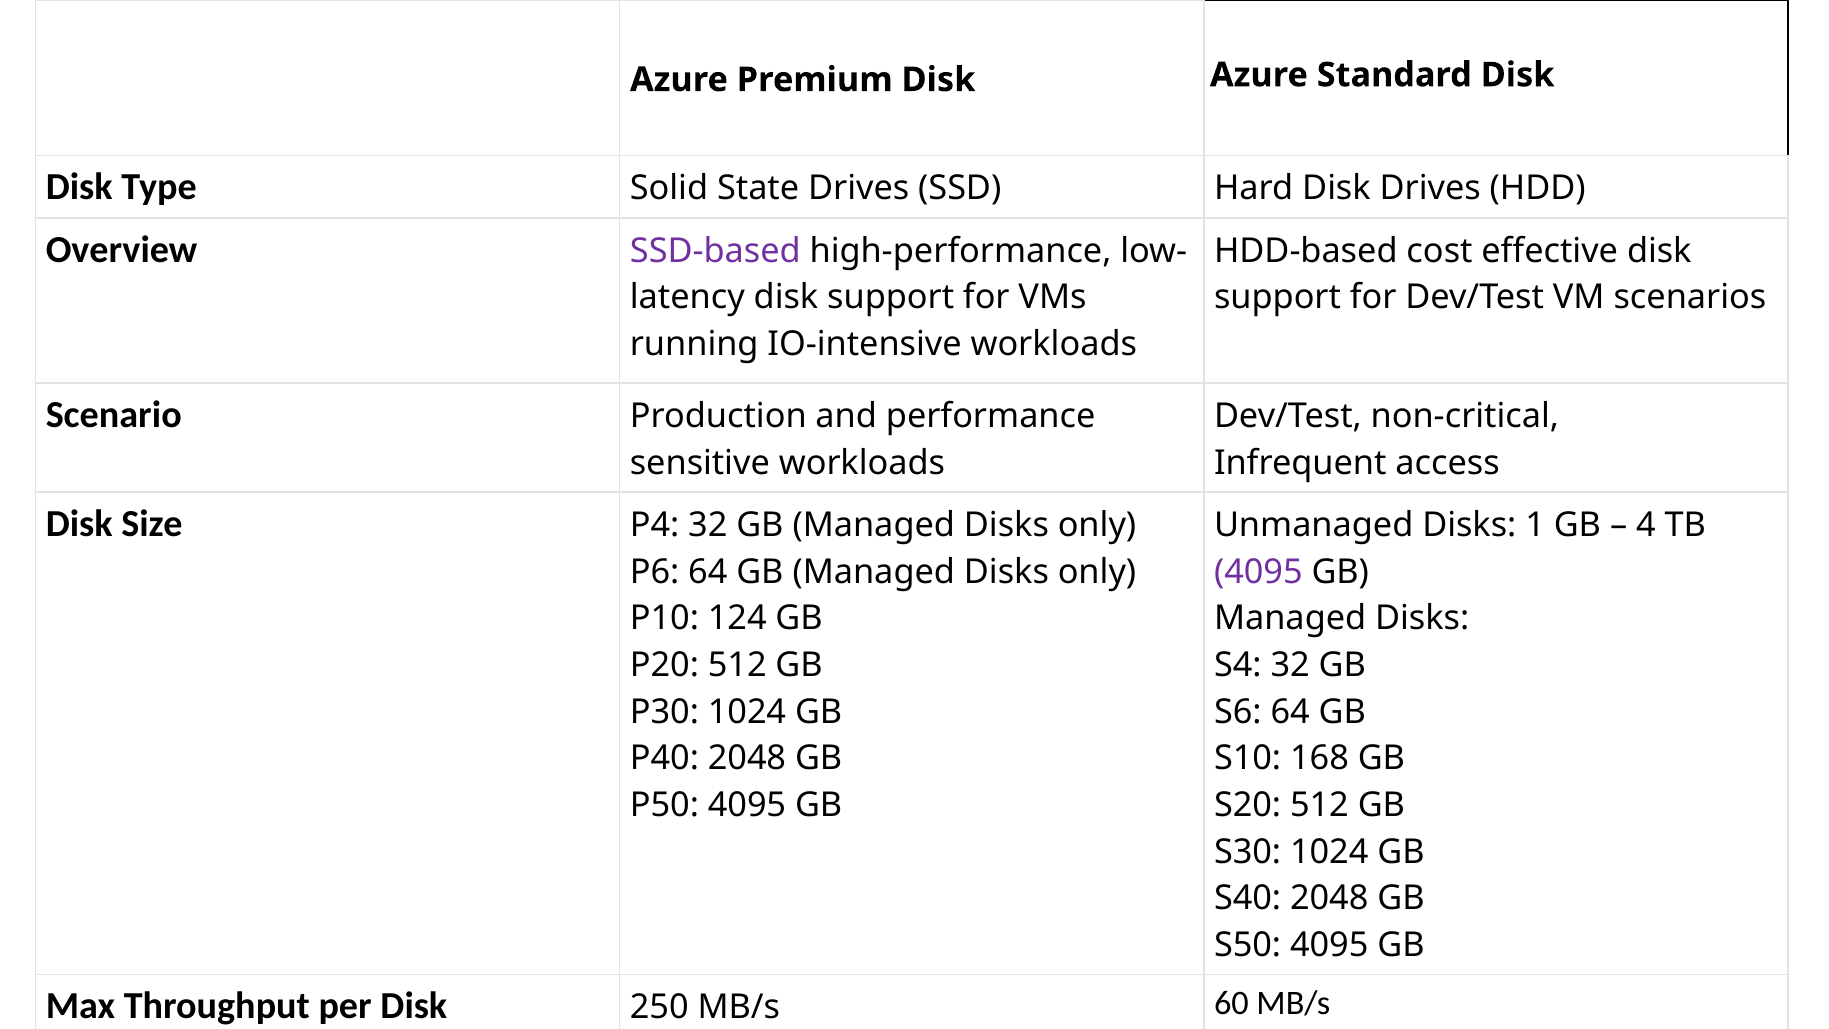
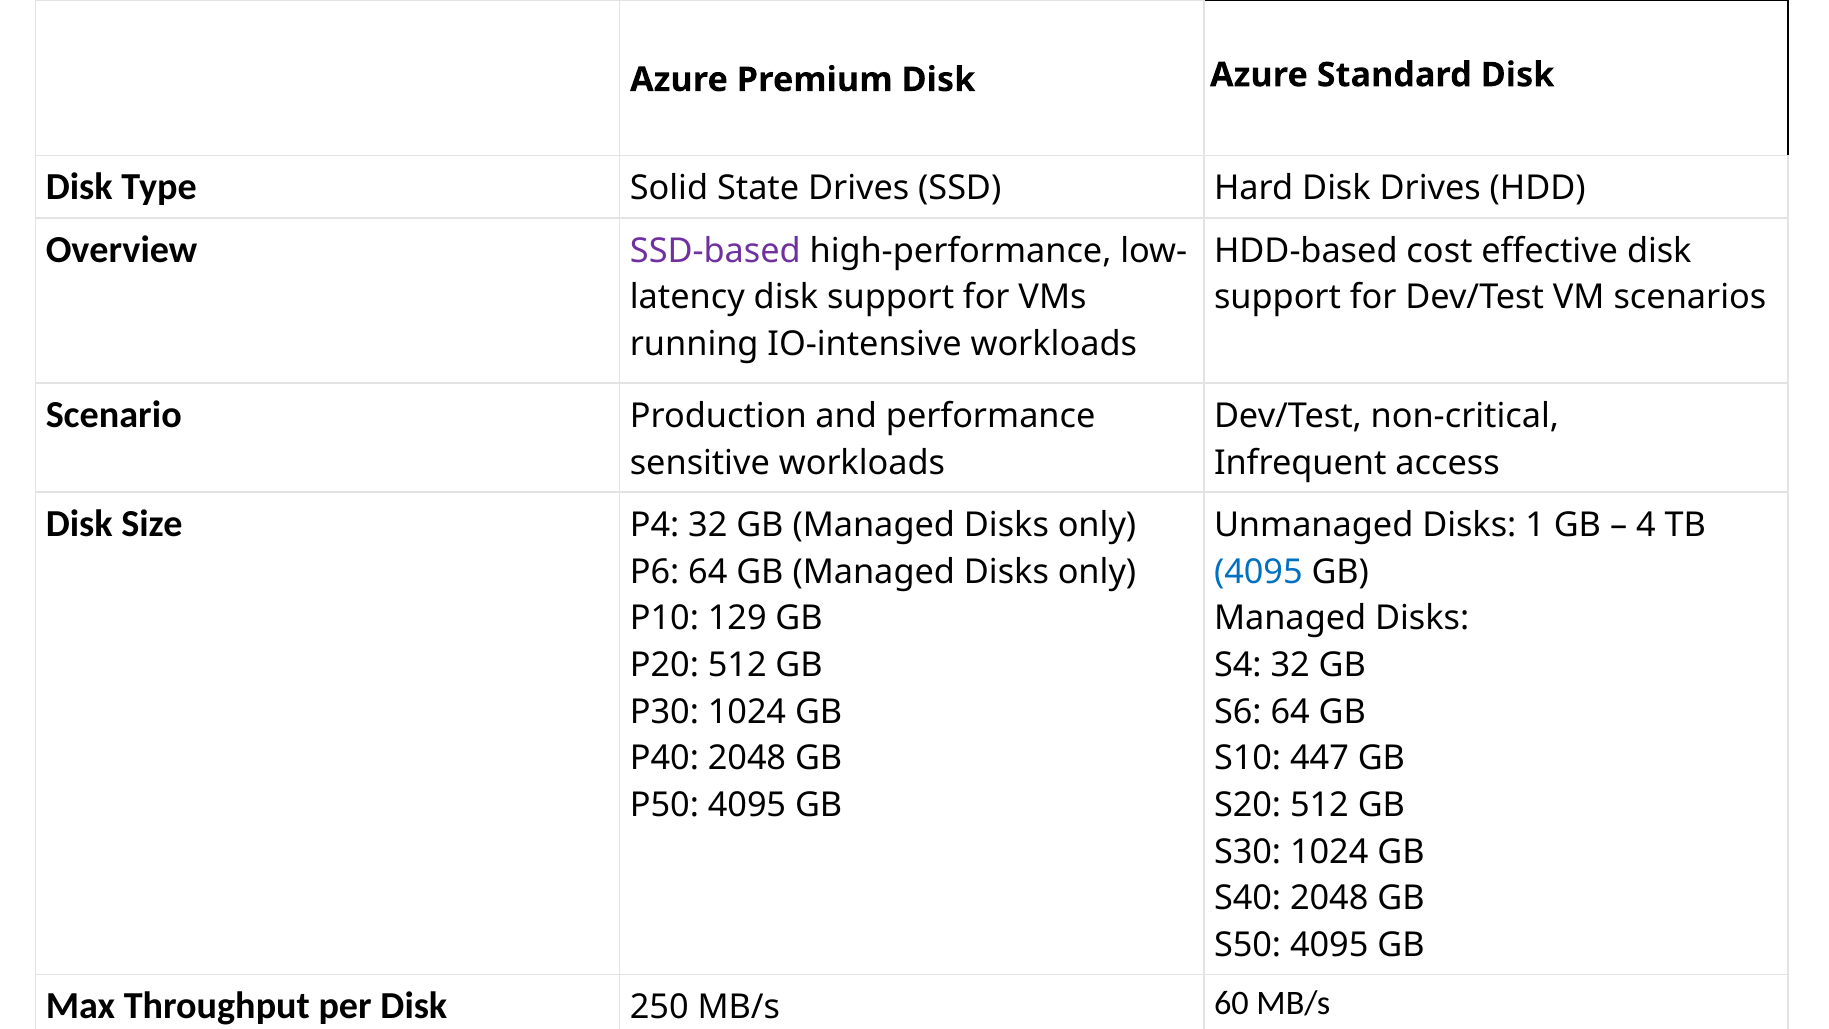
4095 colour: purple -> blue (1258, 572)
124: 124 -> 129 (737, 618)
168: 168 -> 447 (1320, 758)
